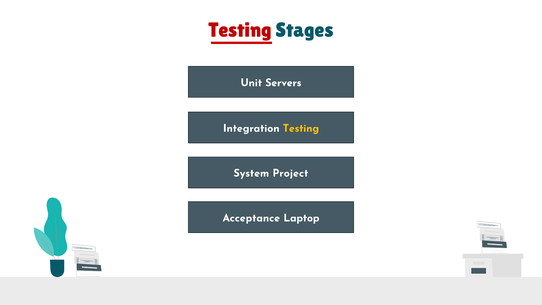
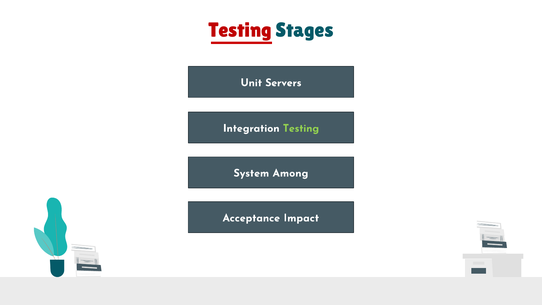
Testing colour: yellow -> light green (301, 128)
Project: Project -> Among (290, 173)
Laptop: Laptop -> Impact (301, 218)
